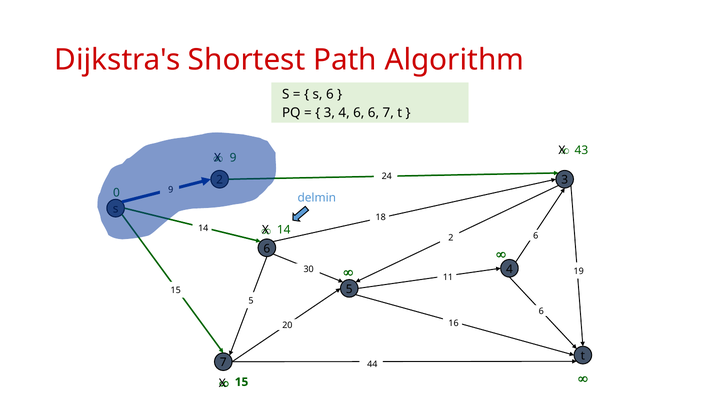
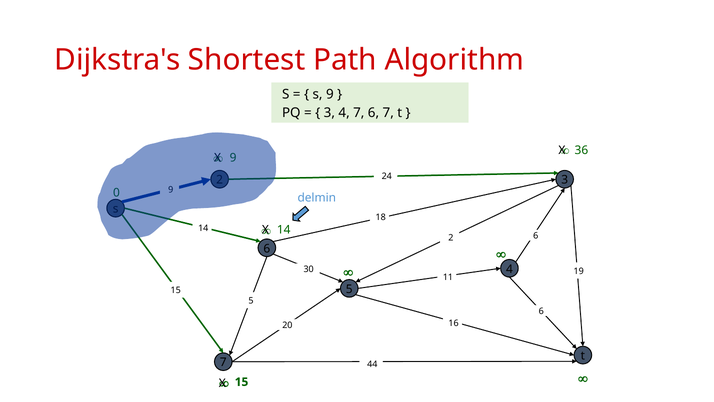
s 6: 6 -> 9 (330, 94)
4 6: 6 -> 7 (359, 113)
43: 43 -> 36 (581, 150)
